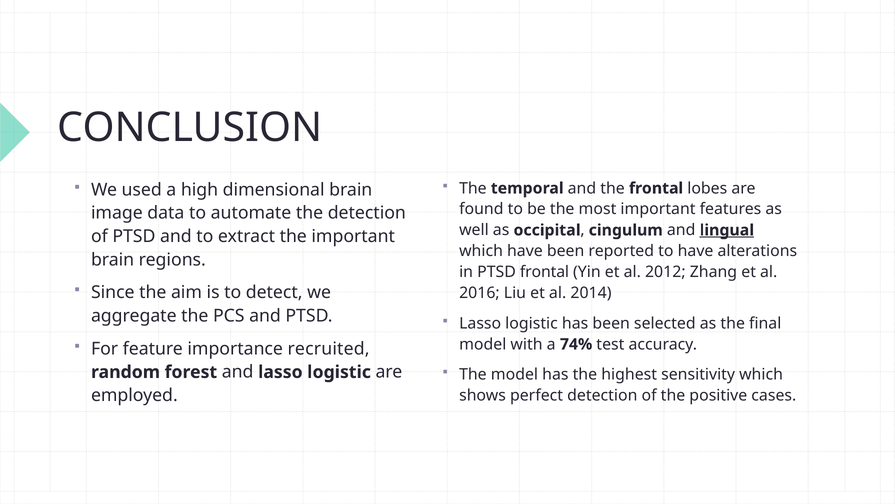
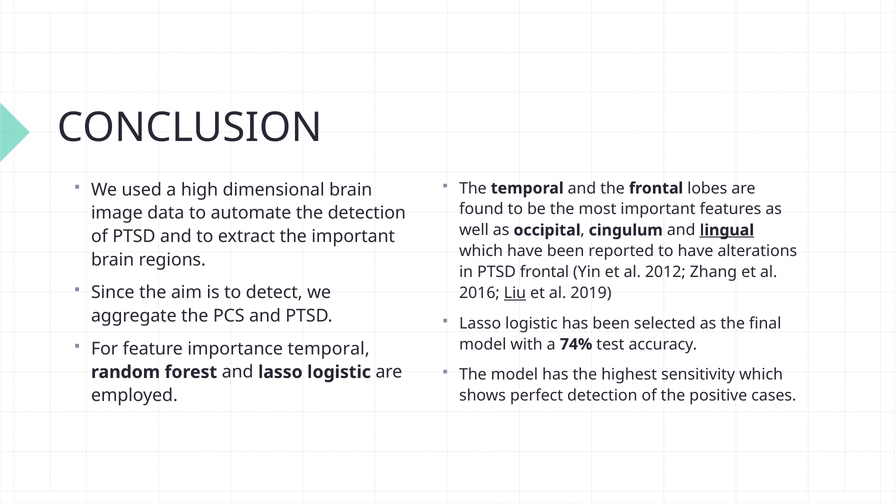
Liu underline: none -> present (515, 293)
2014: 2014 -> 2019 (591, 293)
importance recruited: recruited -> temporal (329, 348)
